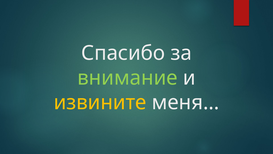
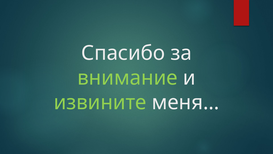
извините colour: yellow -> light green (100, 102)
